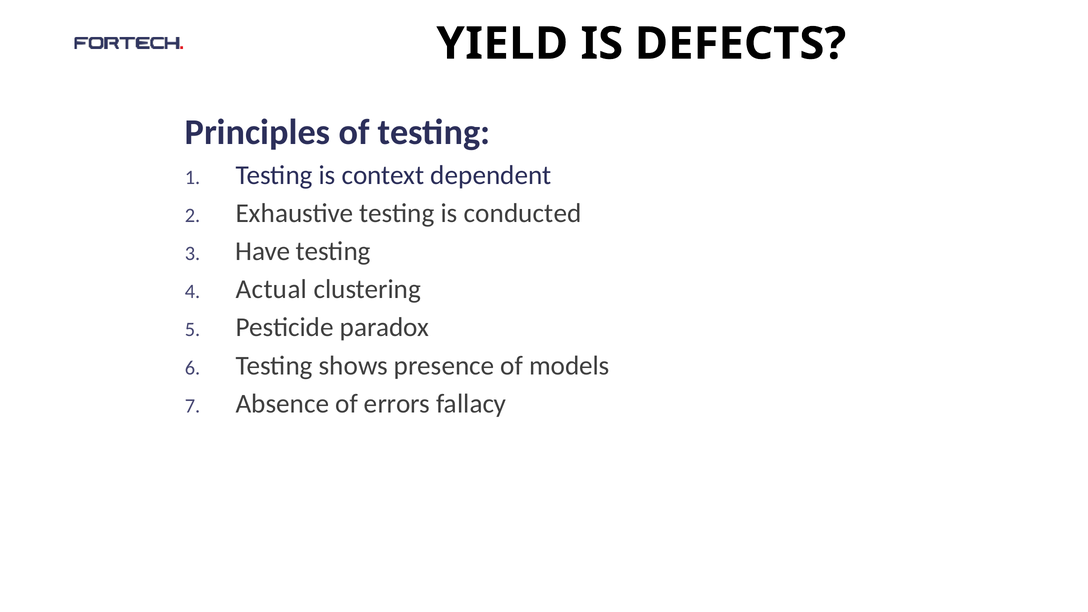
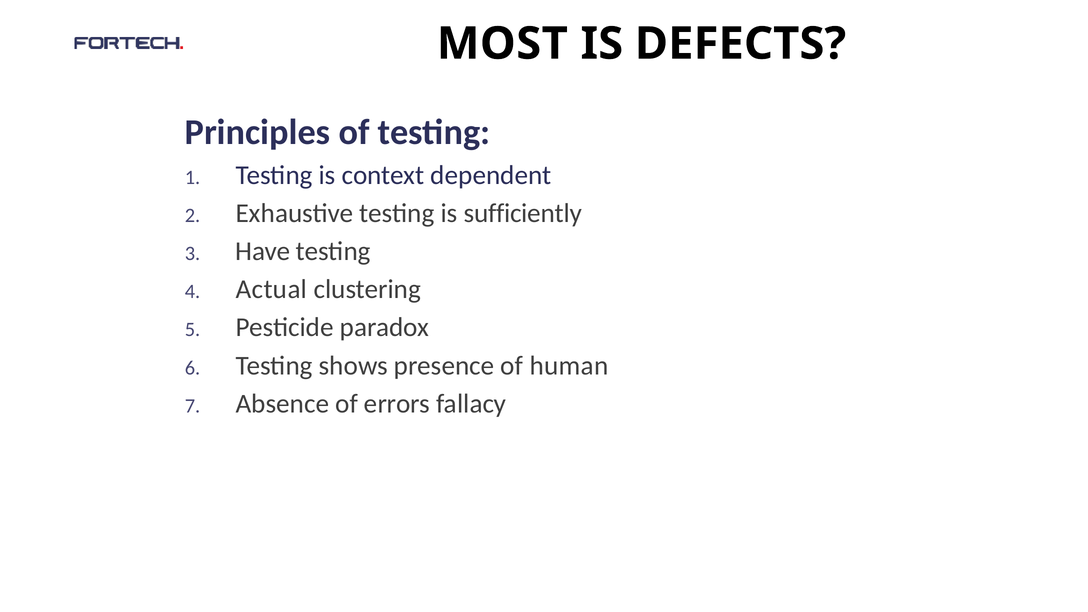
YIELD: YIELD -> MOST (502, 44)
conducted: conducted -> sufficiently (523, 213)
models: models -> human (569, 366)
